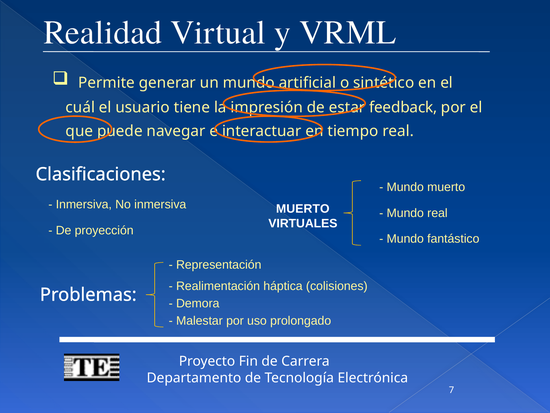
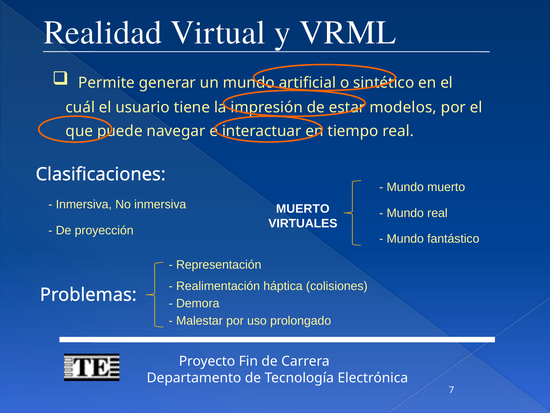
feedback: feedback -> modelos (403, 107)
